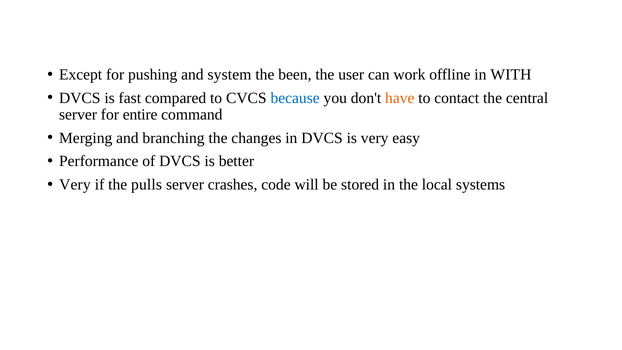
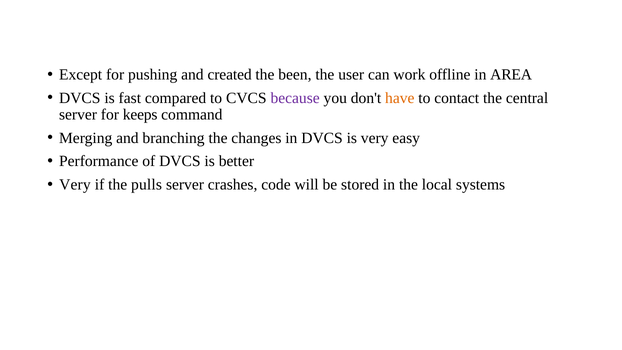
system: system -> created (230, 75)
WITH: WITH -> AREA (511, 75)
because colour: blue -> purple (295, 98)
entire: entire -> keeps (140, 115)
